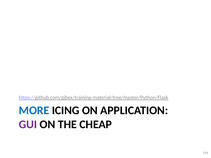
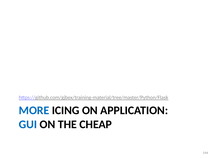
GUI colour: purple -> blue (28, 125)
